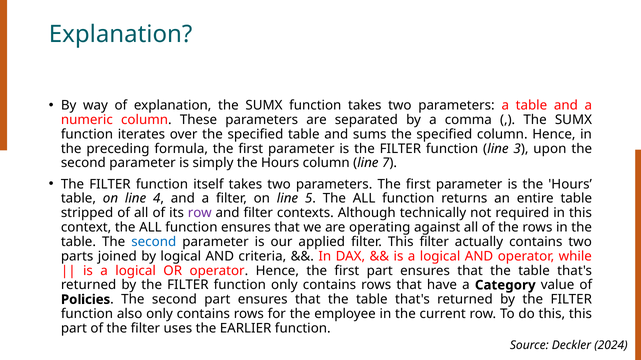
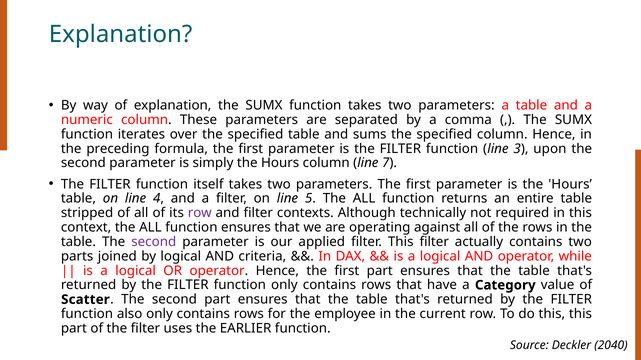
second colour: blue -> purple (154, 242)
Policies: Policies -> Scatter (85, 300)
2024: 2024 -> 2040 (611, 346)
